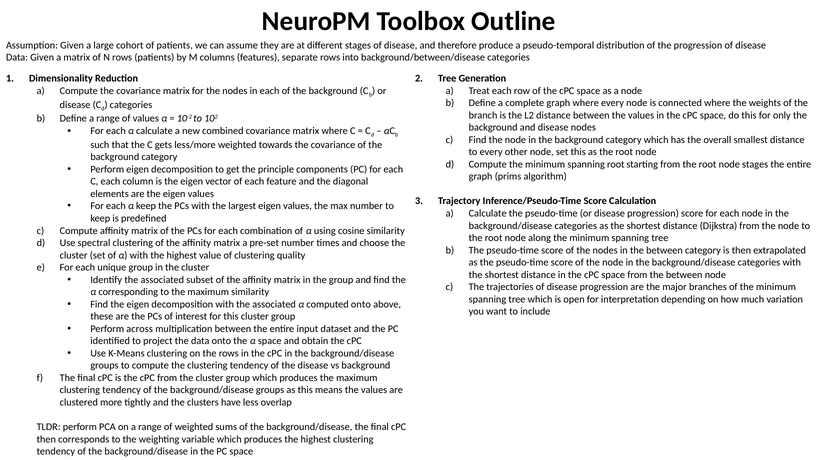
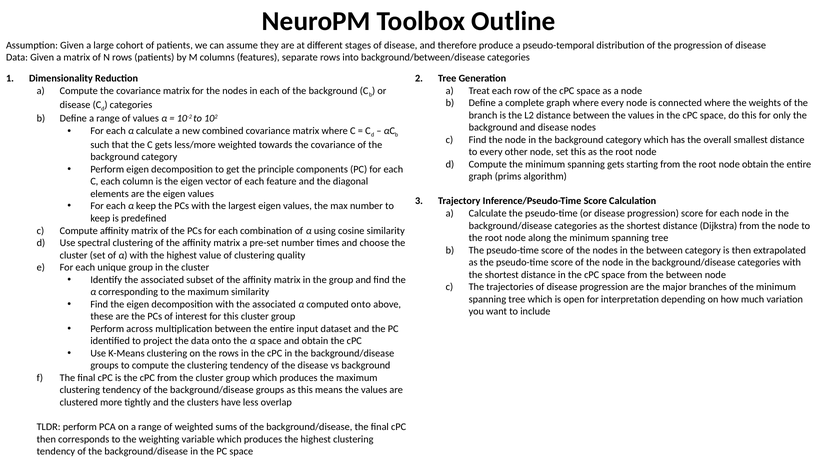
spanning root: root -> gets (616, 164)
node stages: stages -> obtain (755, 164)
